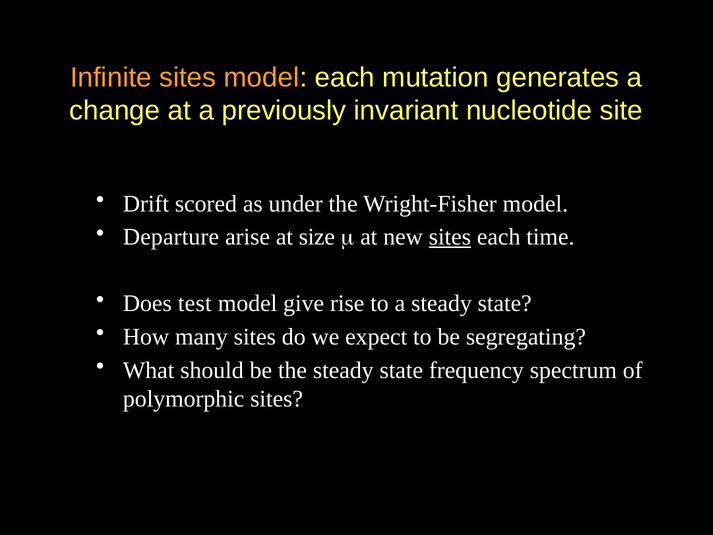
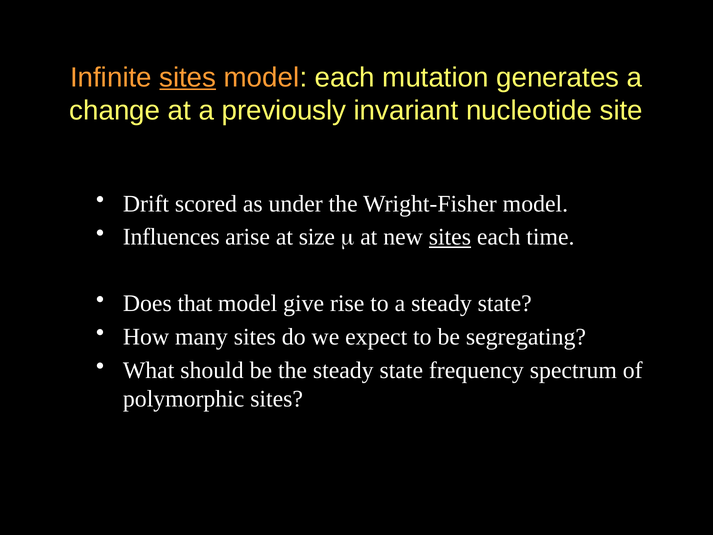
sites underline: none -> present (188, 77)
Departure: Departure -> Influences (171, 237)
test: test -> that (195, 303)
